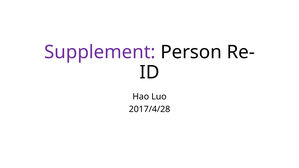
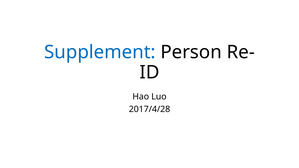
Supplement colour: purple -> blue (100, 52)
